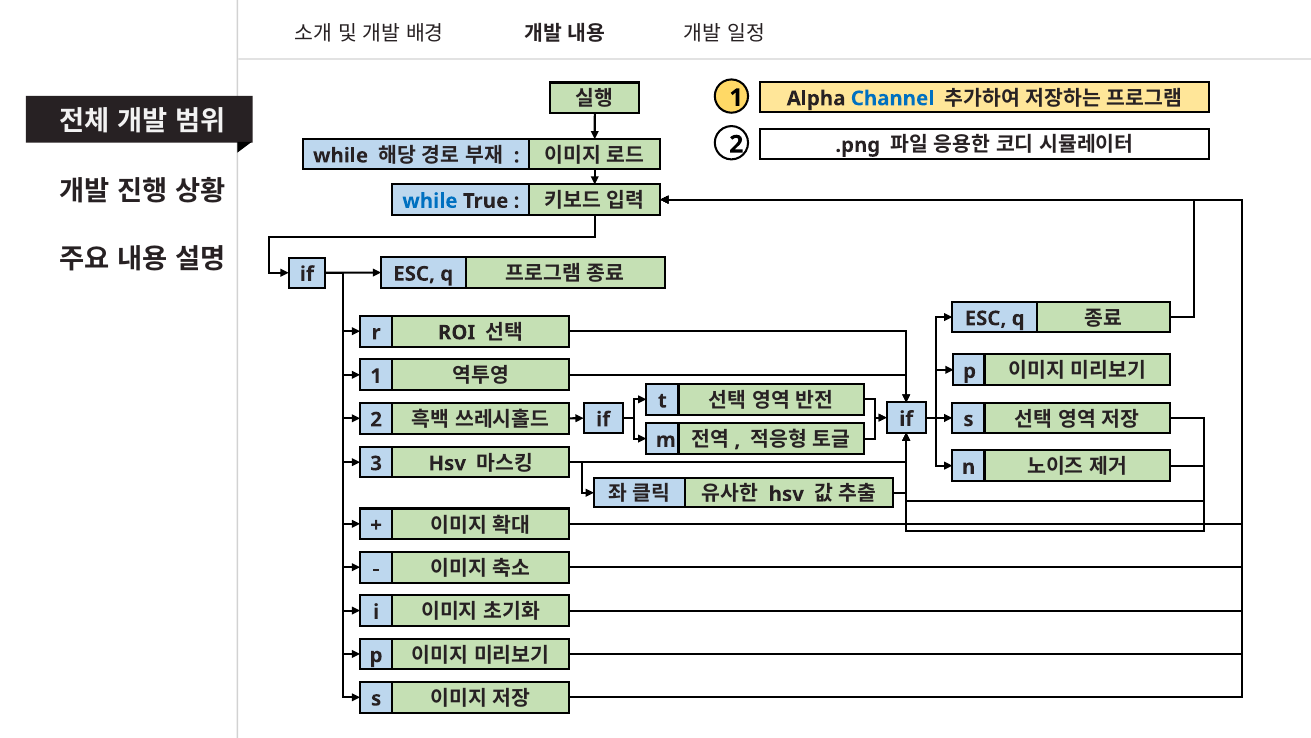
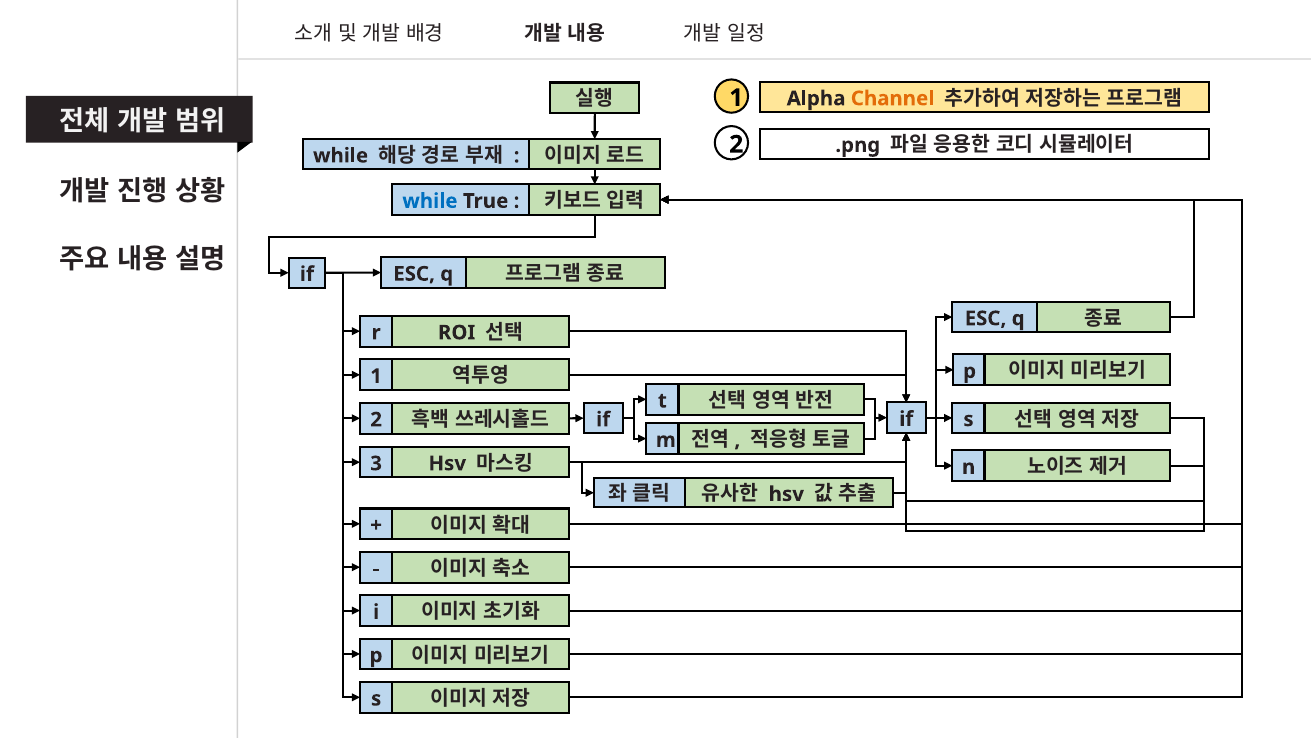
Channel colour: blue -> orange (893, 98)
